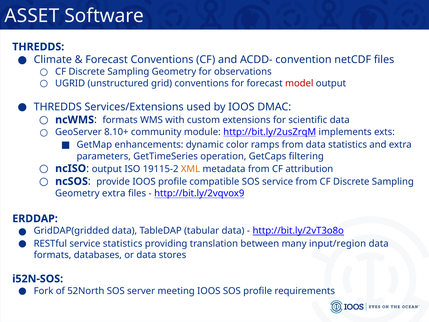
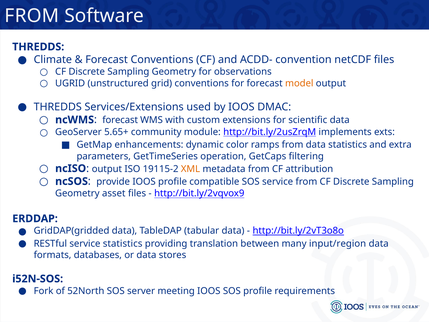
ASSET: ASSET -> FROM (32, 16)
model colour: red -> orange (299, 83)
formats: formats -> forecast (120, 120)
8.10+: 8.10+ -> 5.65+ (116, 132)
Geometry extra: extra -> asset (114, 193)
